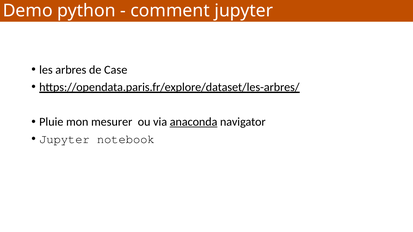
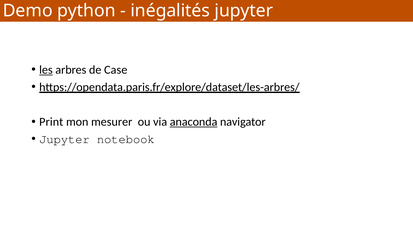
comment: comment -> inégalités (170, 11)
les underline: none -> present (46, 70)
Pluie: Pluie -> Print (51, 122)
